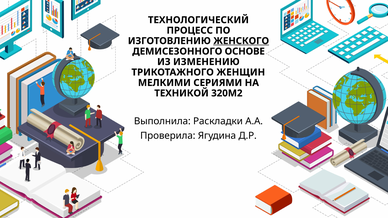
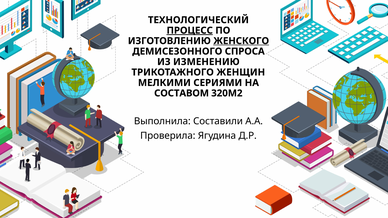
ПРОЦЕСС underline: none -> present (190, 30)
ОСНОВЕ: ОСНОВЕ -> СПРОСА (245, 51)
ТЕХНИКОЙ: ТЕХНИКОЙ -> СОСТАВОМ (182, 93)
Раскладки: Раскладки -> Составили (218, 121)
